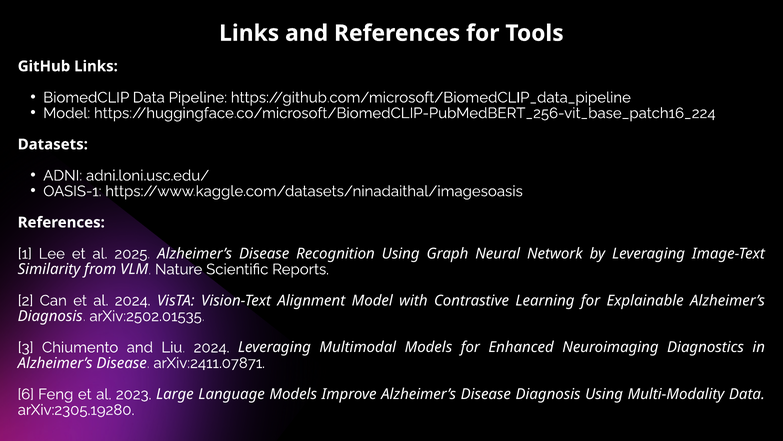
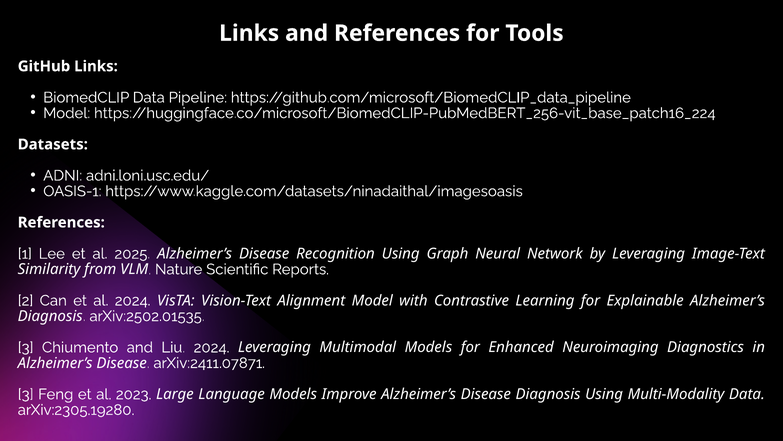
6: 6 -> 3 (26, 394)
